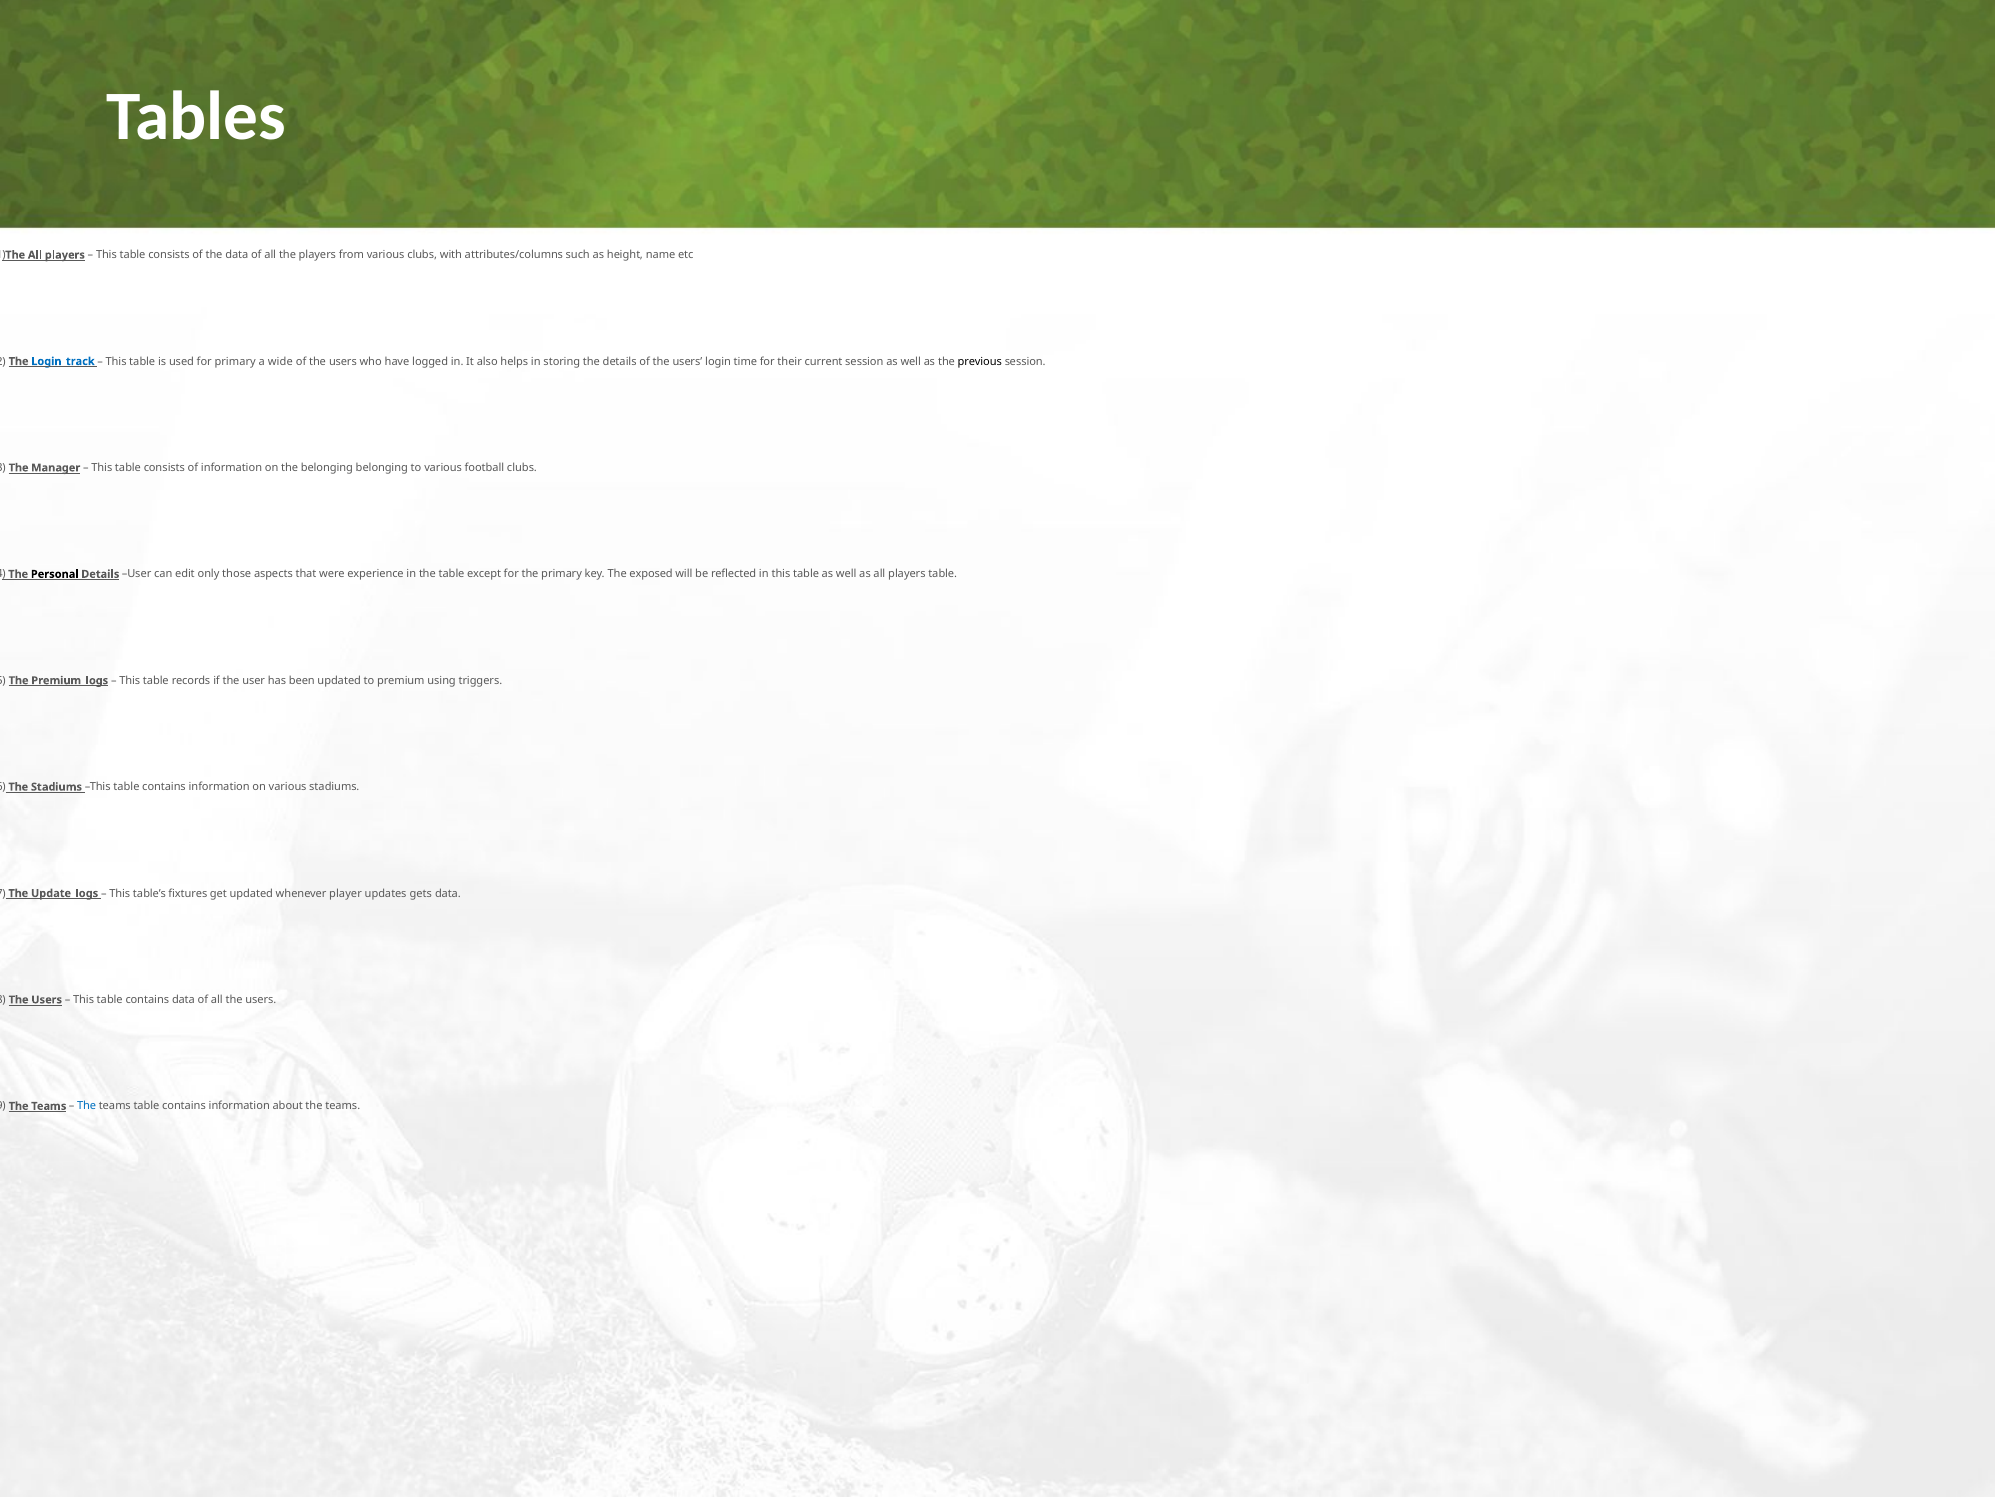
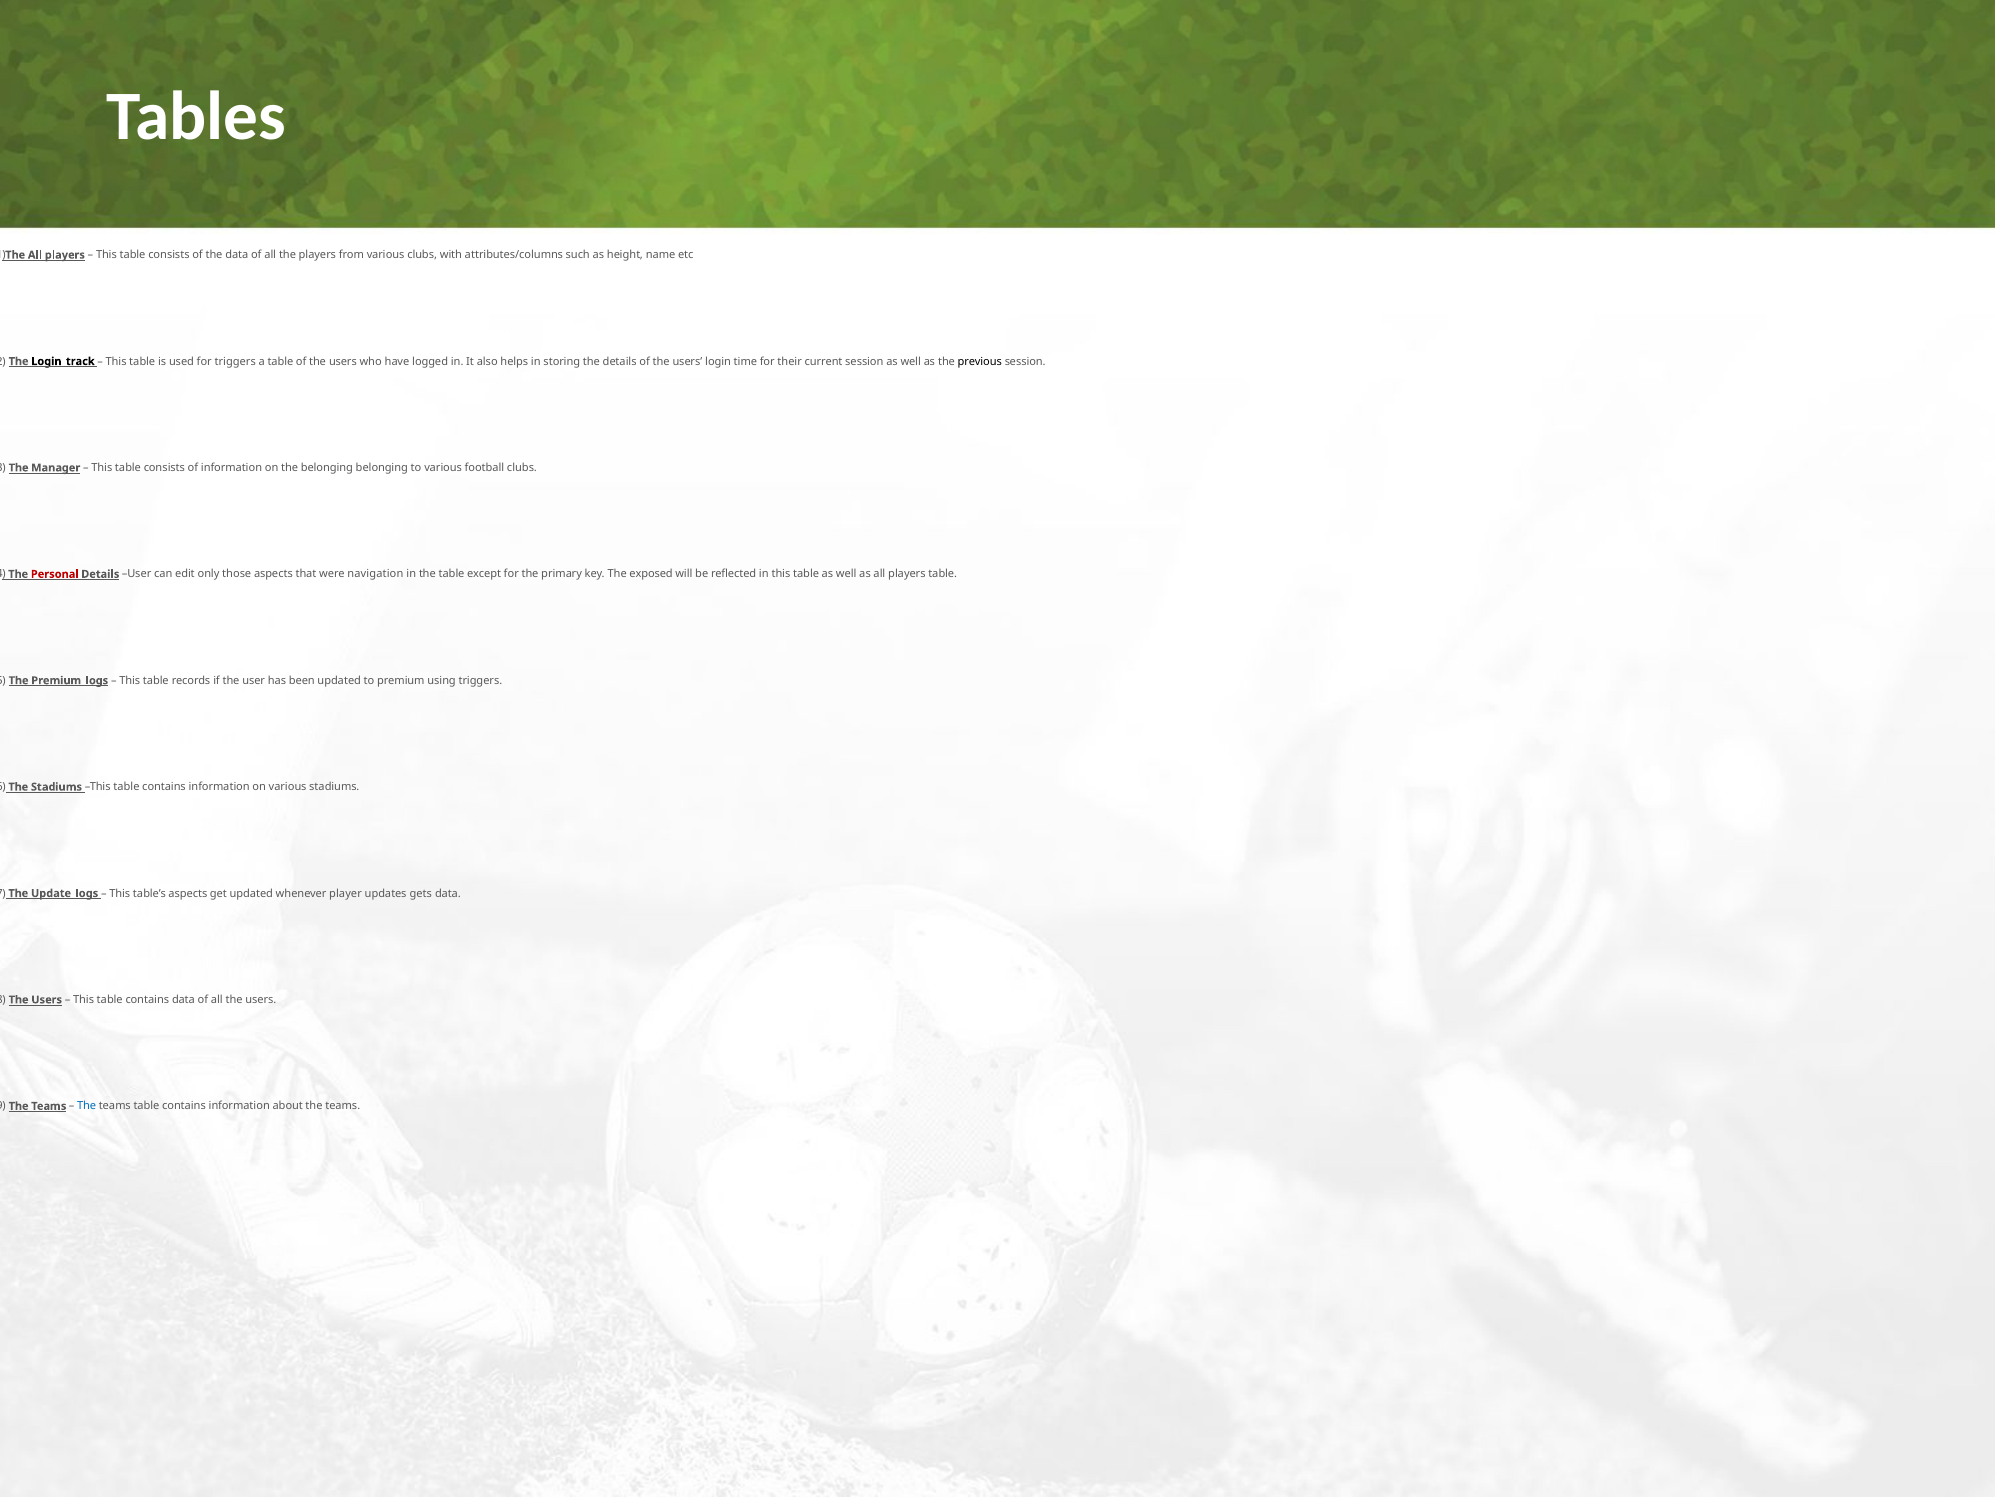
Login_track colour: blue -> black (63, 361)
for primary: primary -> triggers (235, 361)
a wide: wide -> table (280, 361)
Personal colour: black -> red (55, 574)
experience: experience -> navigation (375, 574)
table’s fixtures: fixtures -> aspects (188, 893)
